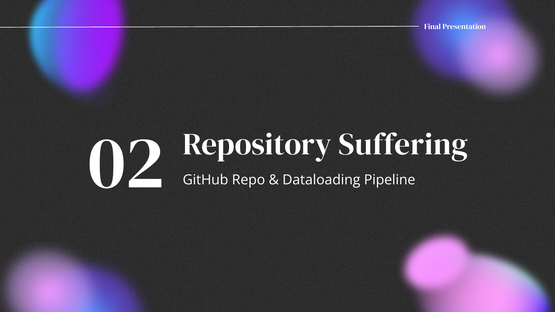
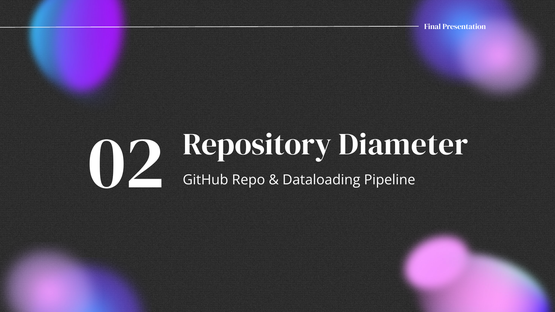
Suffering: Suffering -> Diameter (403, 145)
